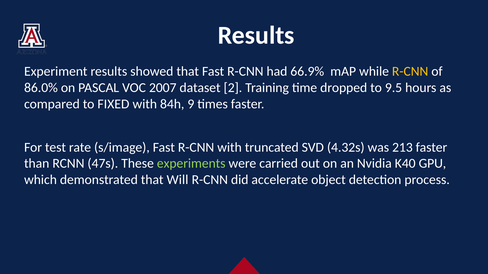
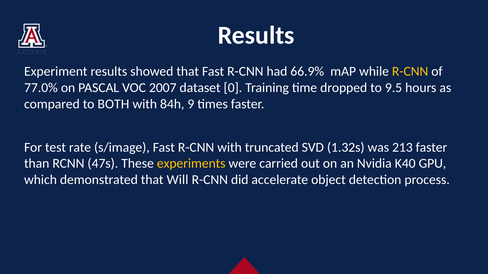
86.0%: 86.0% -> 77.0% (41, 88)
2: 2 -> 0 (233, 88)
FIXED: FIXED -> BOTH (113, 104)
4.32s: 4.32s -> 1.32s (346, 147)
experiments colour: light green -> yellow (191, 164)
